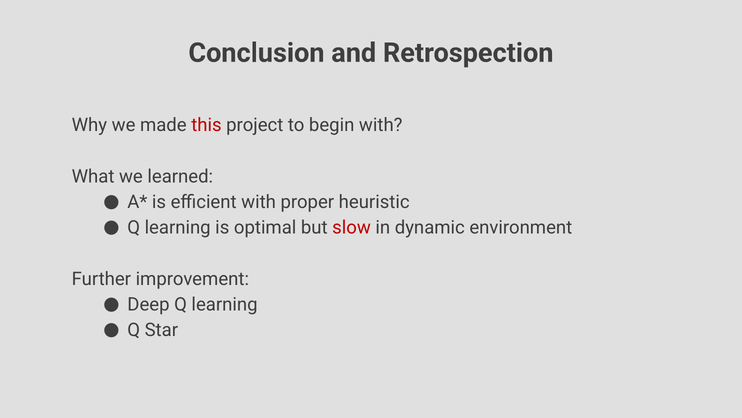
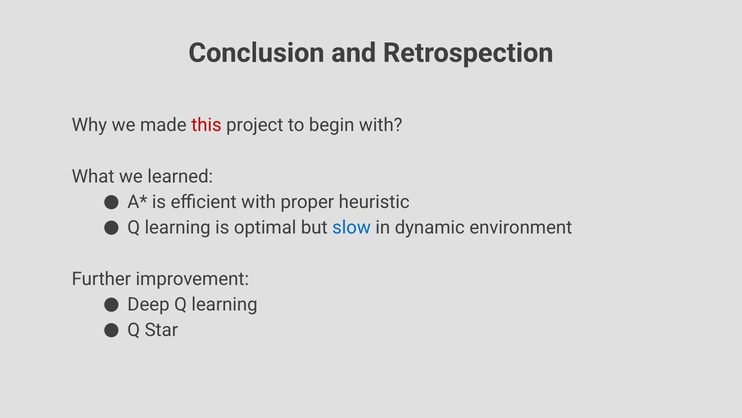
slow colour: red -> blue (352, 227)
